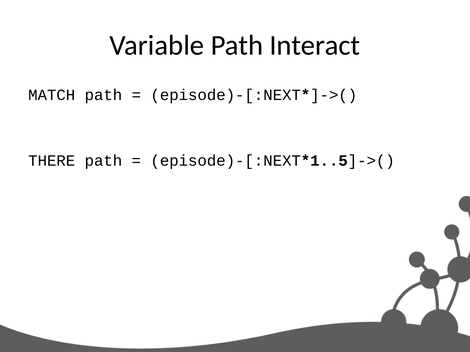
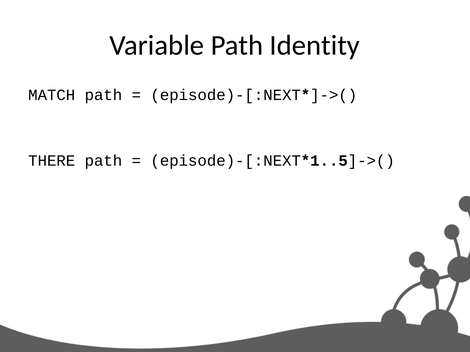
Interact: Interact -> Identity (315, 45)
